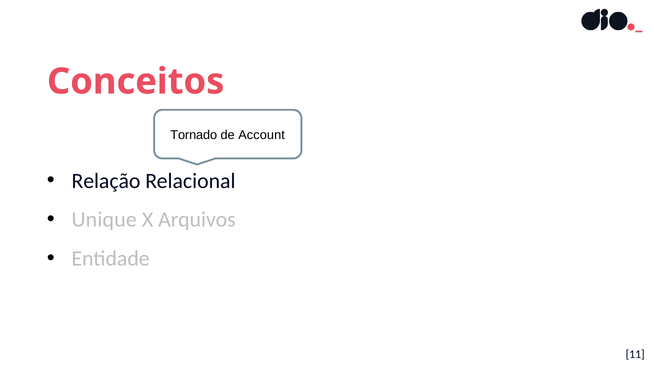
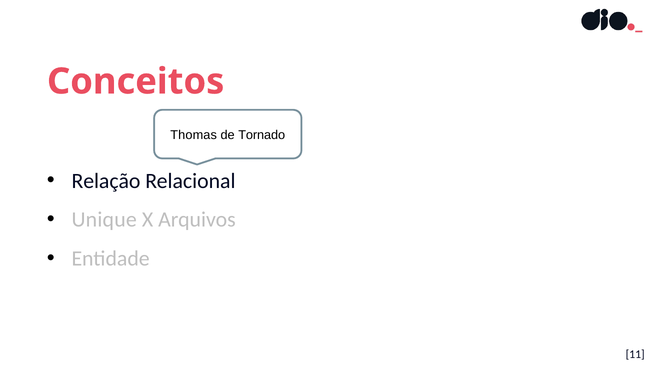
Tornado: Tornado -> Thomas (194, 135)
Account: Account -> Tornado (262, 135)
